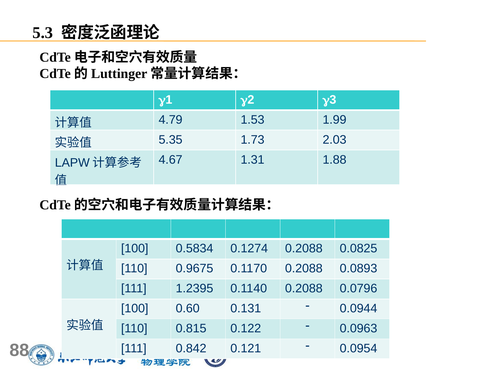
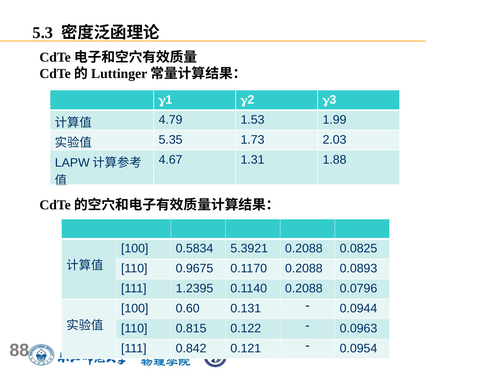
0.1274: 0.1274 -> 5.3921 (249, 249)
